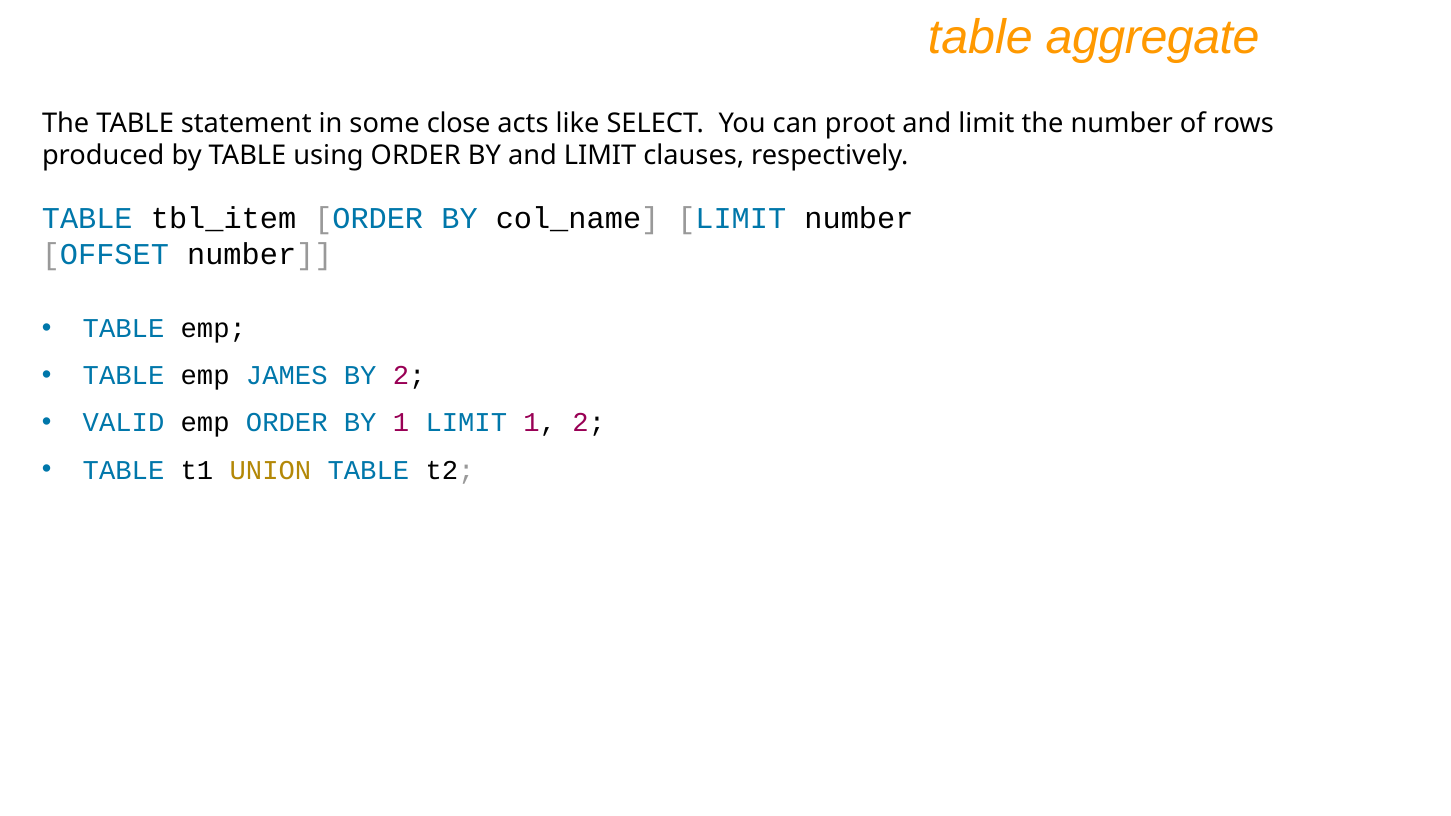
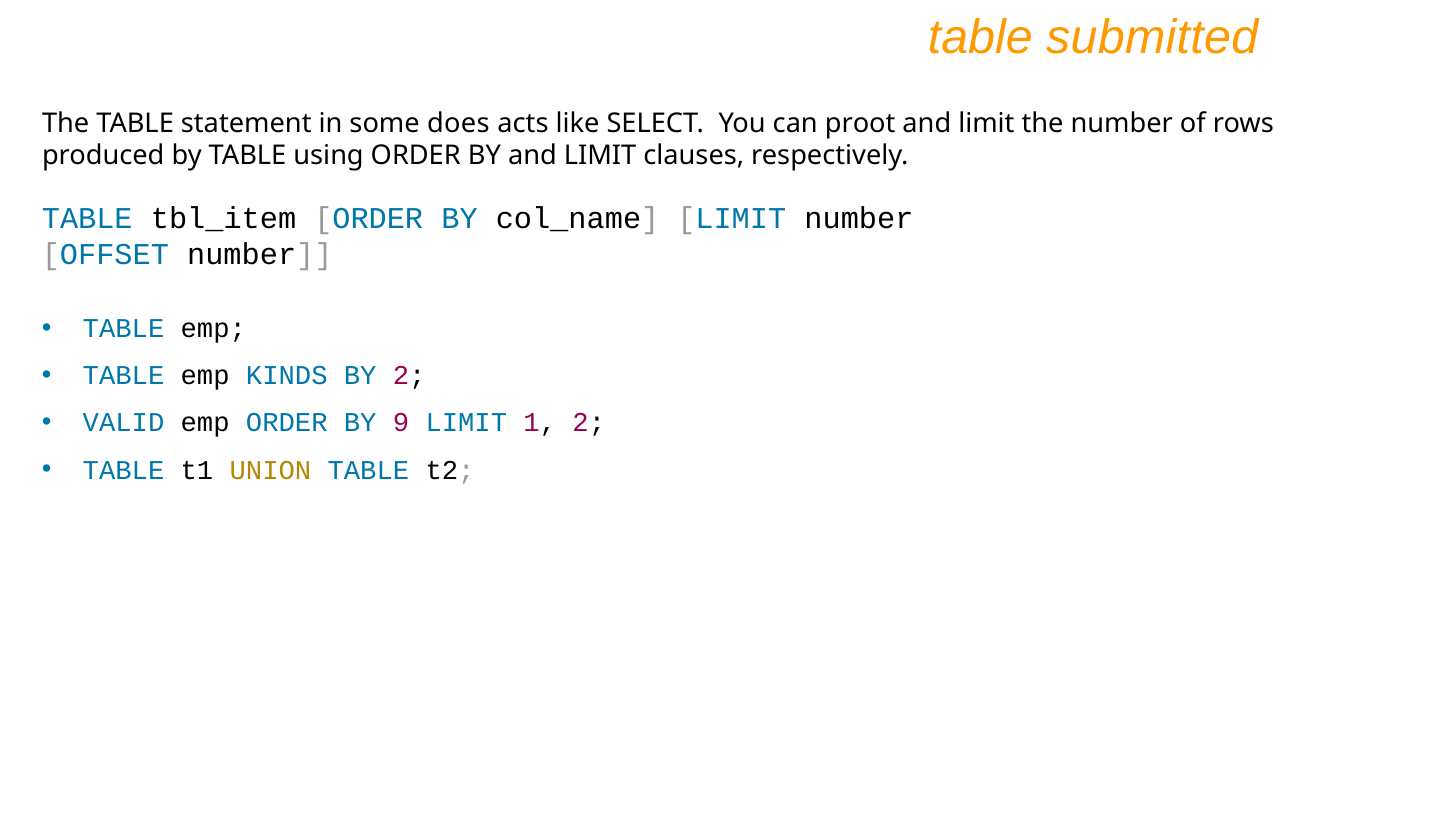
aggregate: aggregate -> submitted (1152, 38)
close: close -> does (458, 123)
JAMES: JAMES -> KINDS (287, 376)
BY 1: 1 -> 9 (401, 423)
